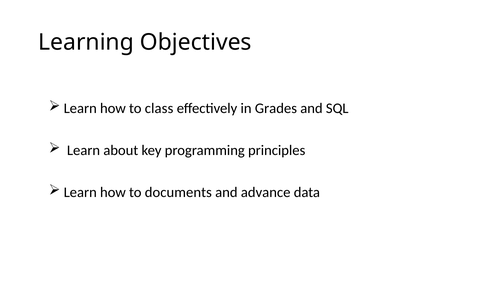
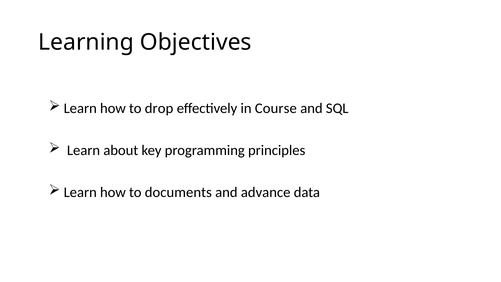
class: class -> drop (159, 108)
Grades: Grades -> Course (276, 108)
